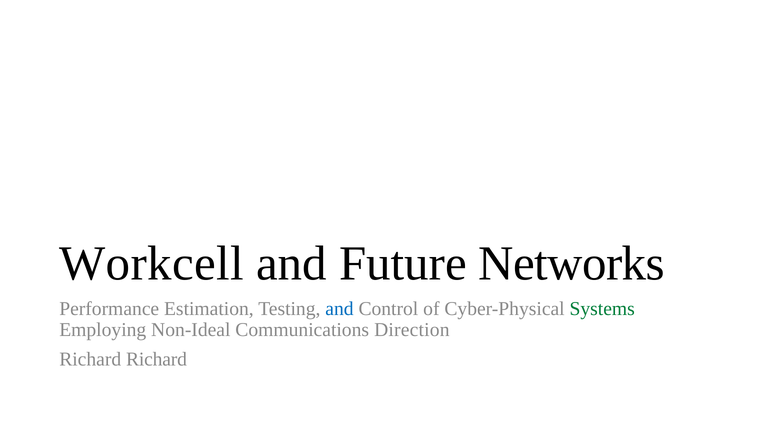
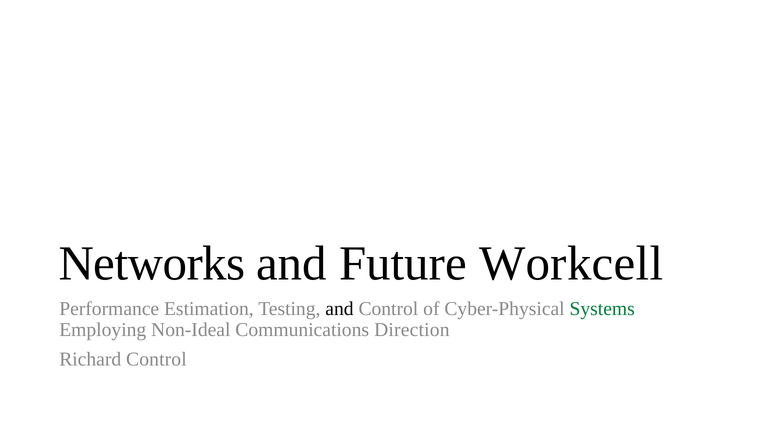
Workcell: Workcell -> Networks (152, 263)
Networks: Networks -> Workcell (571, 263)
and colour: blue -> black (339, 308)
Richard Richard: Richard -> Control (156, 359)
